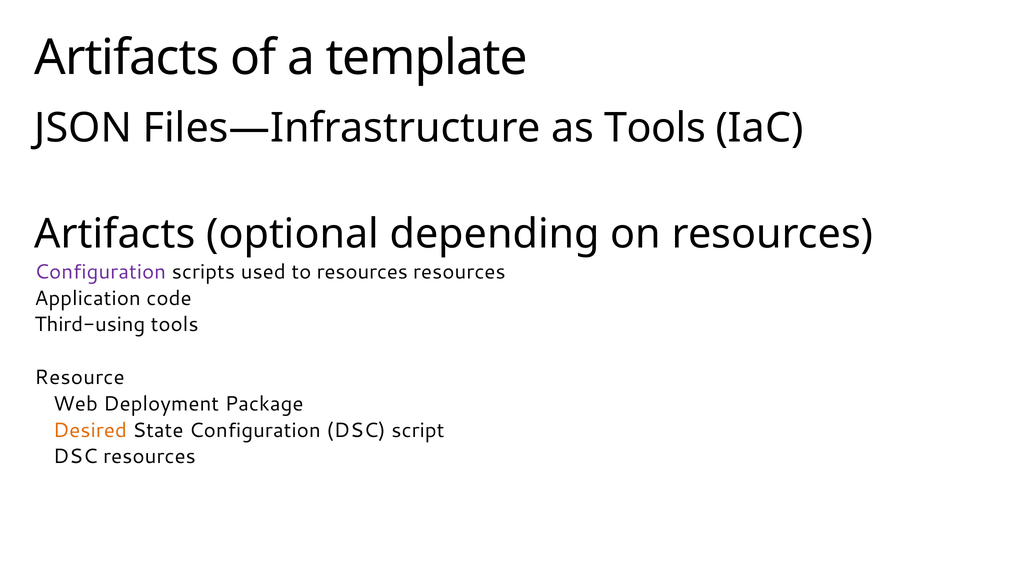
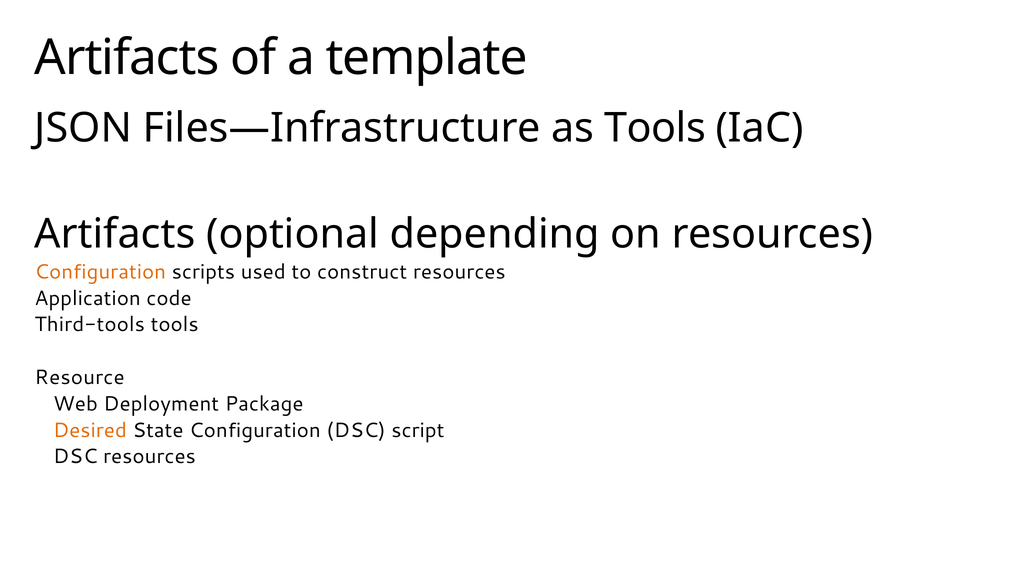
Configuration colour: purple -> orange (100, 272)
to resources: resources -> construct (362, 272)
Third-using: Third-using -> Third-tools (90, 325)
